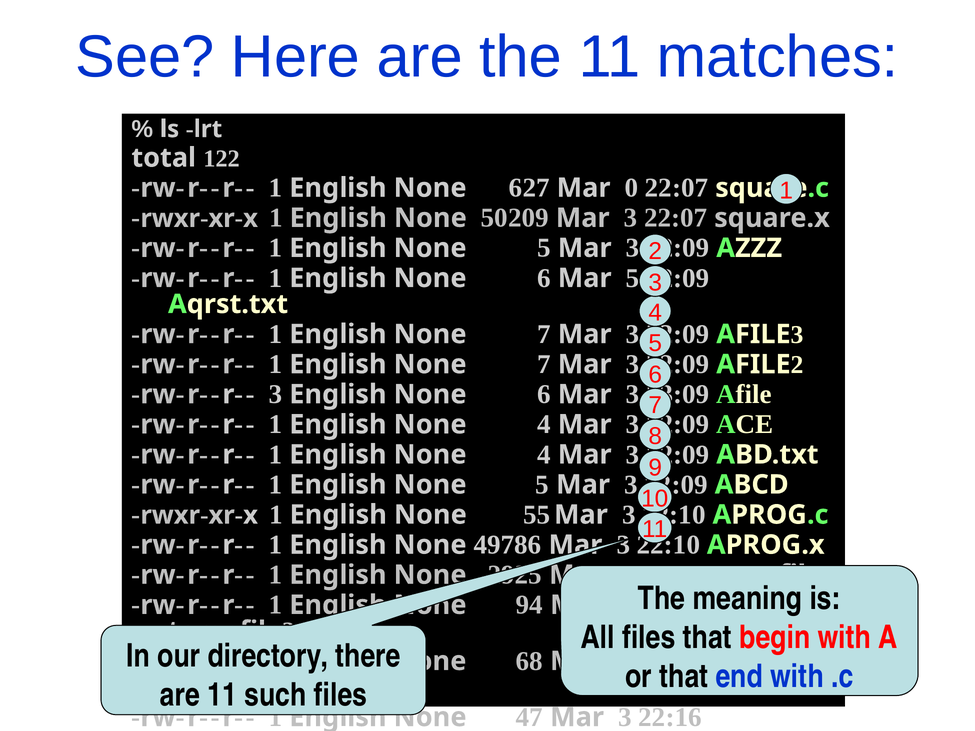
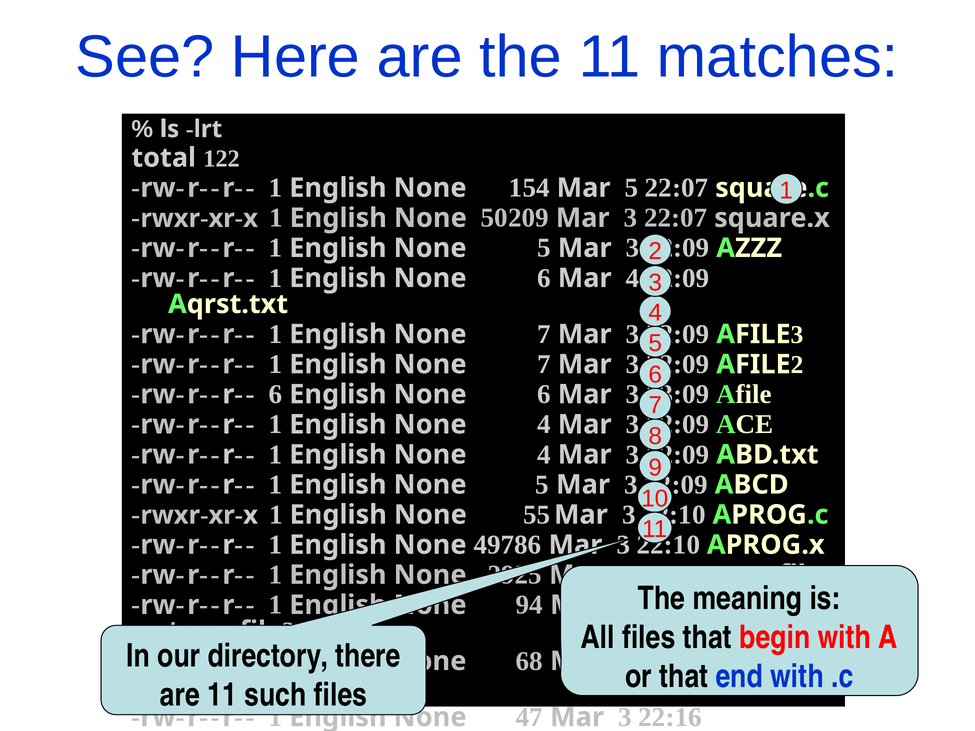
627: 627 -> 154 (529, 188)
Mar 0: 0 -> 5 (631, 188)
Mar 5: 5 -> 4 (633, 278)
3: 3 -> 6 (276, 395)
